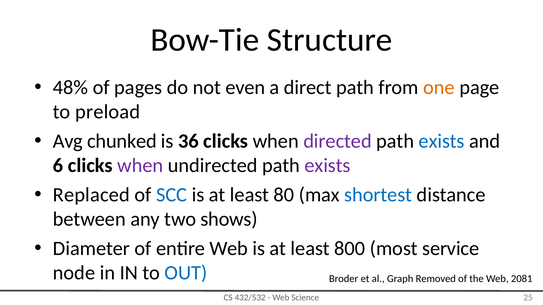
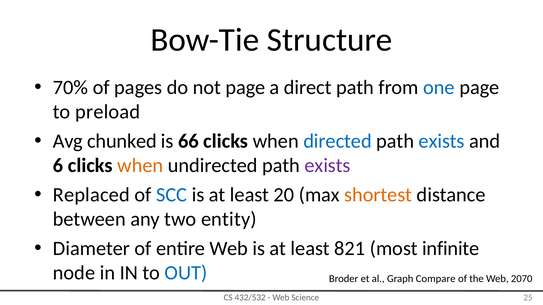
48%: 48% -> 70% (71, 88)
not even: even -> page (245, 88)
one colour: orange -> blue (439, 88)
36: 36 -> 66 (188, 141)
directed colour: purple -> blue (338, 141)
when colour: purple -> orange (140, 166)
80: 80 -> 20 (284, 195)
shortest colour: blue -> orange (378, 195)
shows: shows -> entity (229, 220)
800: 800 -> 821 (350, 249)
service: service -> infinite (451, 249)
Removed: Removed -> Compare (436, 279)
2081: 2081 -> 2070 (522, 279)
